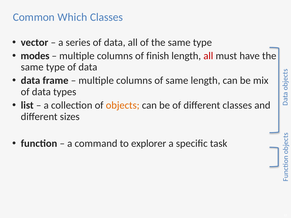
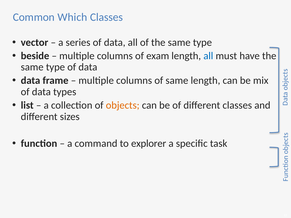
modes: modes -> beside (35, 56)
finish: finish -> exam (158, 56)
all colour: red -> blue (208, 56)
